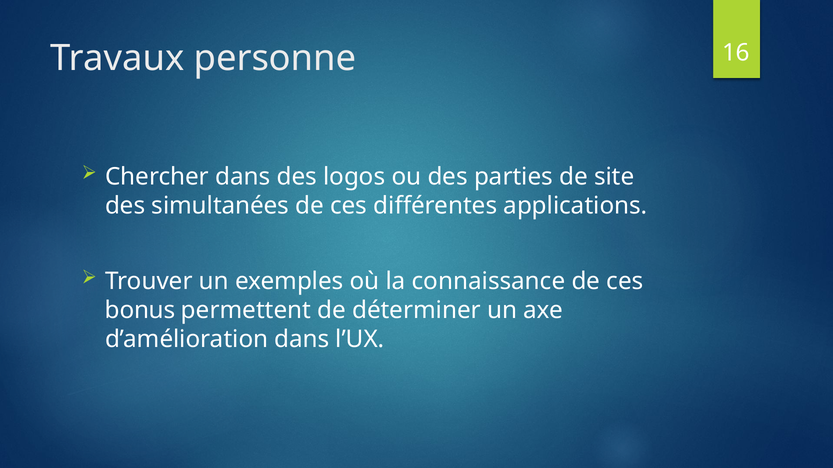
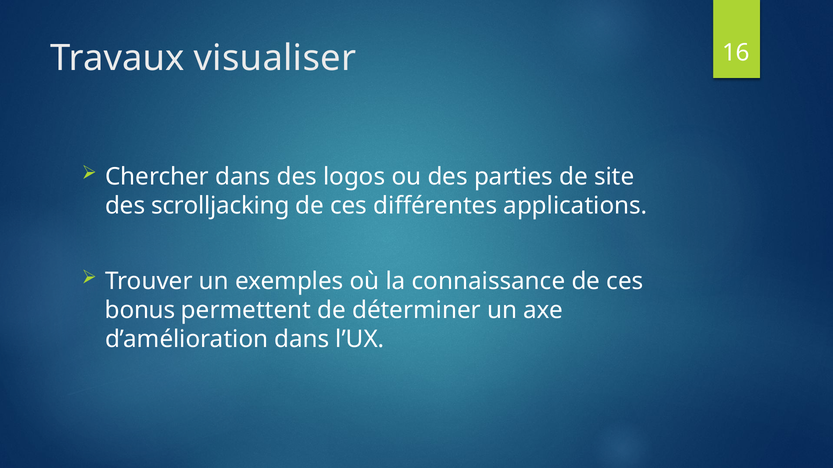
personne: personne -> visualiser (275, 58)
simultanées: simultanées -> scrolljacking (220, 206)
